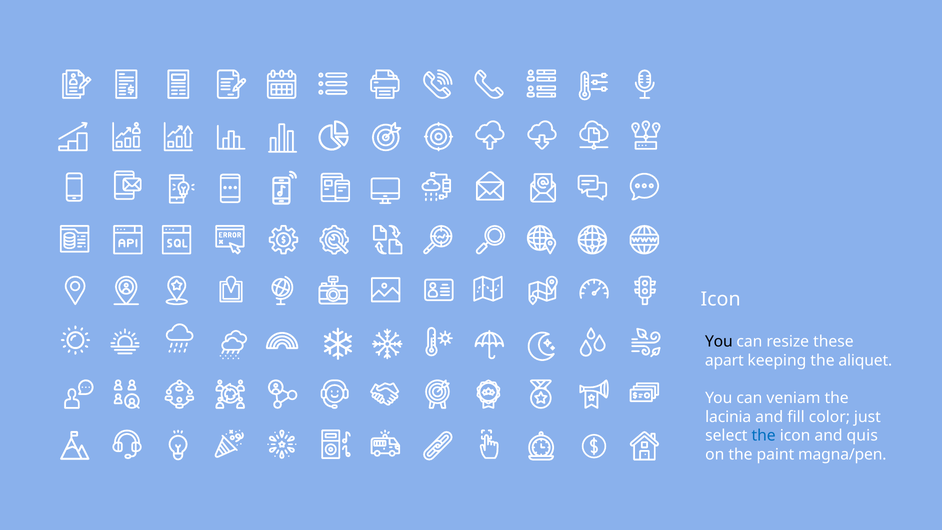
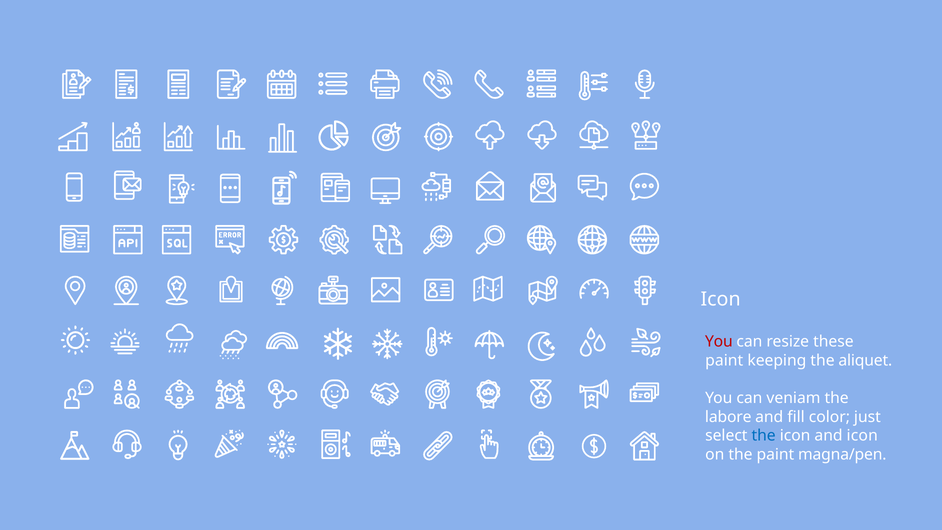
You colour: black -> red (719, 342)
apart: apart -> paint (724, 360)
lacinia: lacinia -> labore (728, 417)
and quis: quis -> icon (862, 436)
